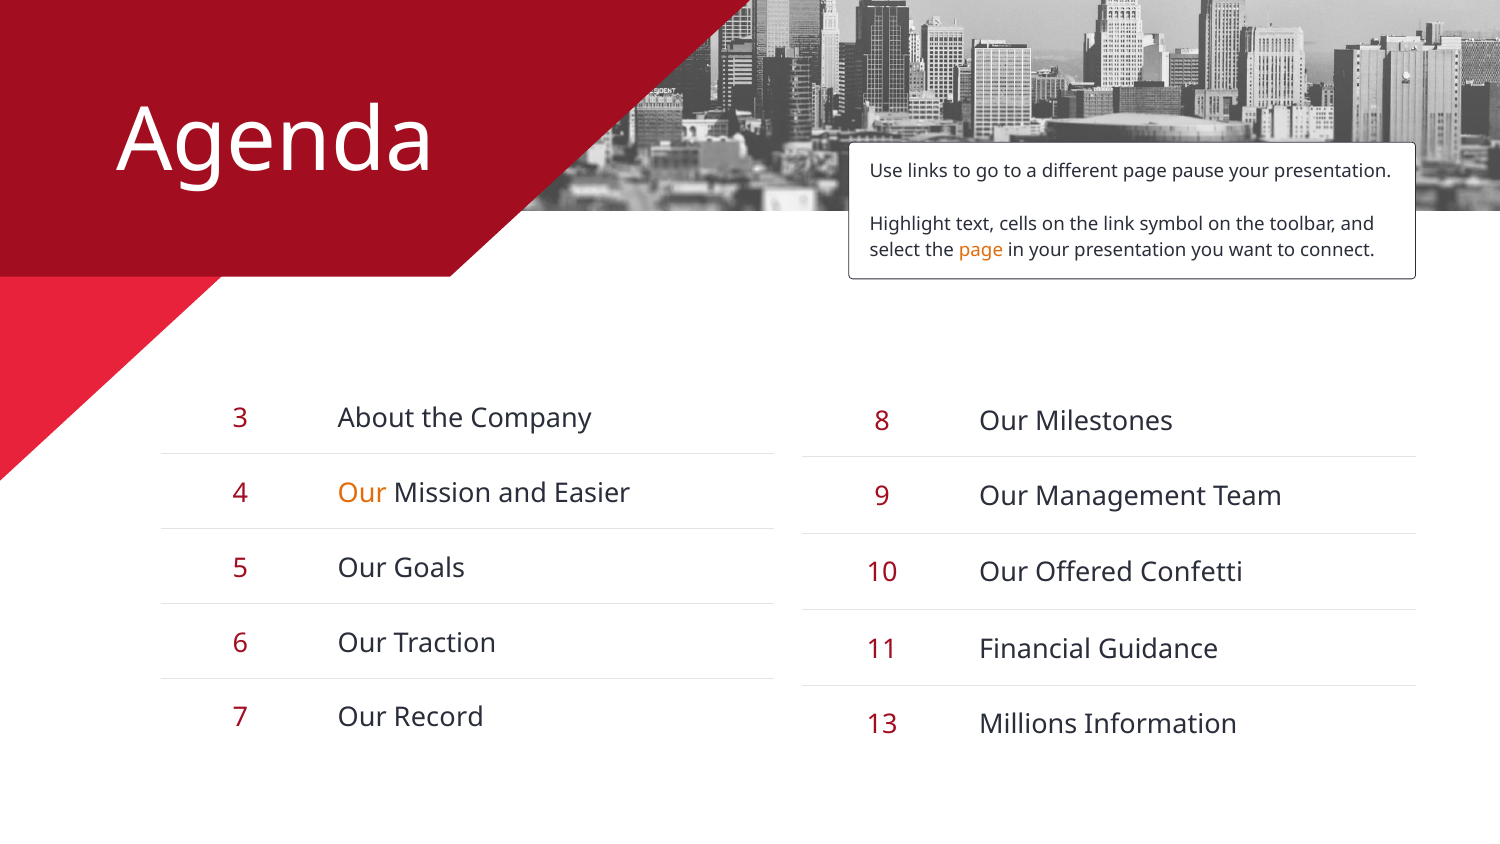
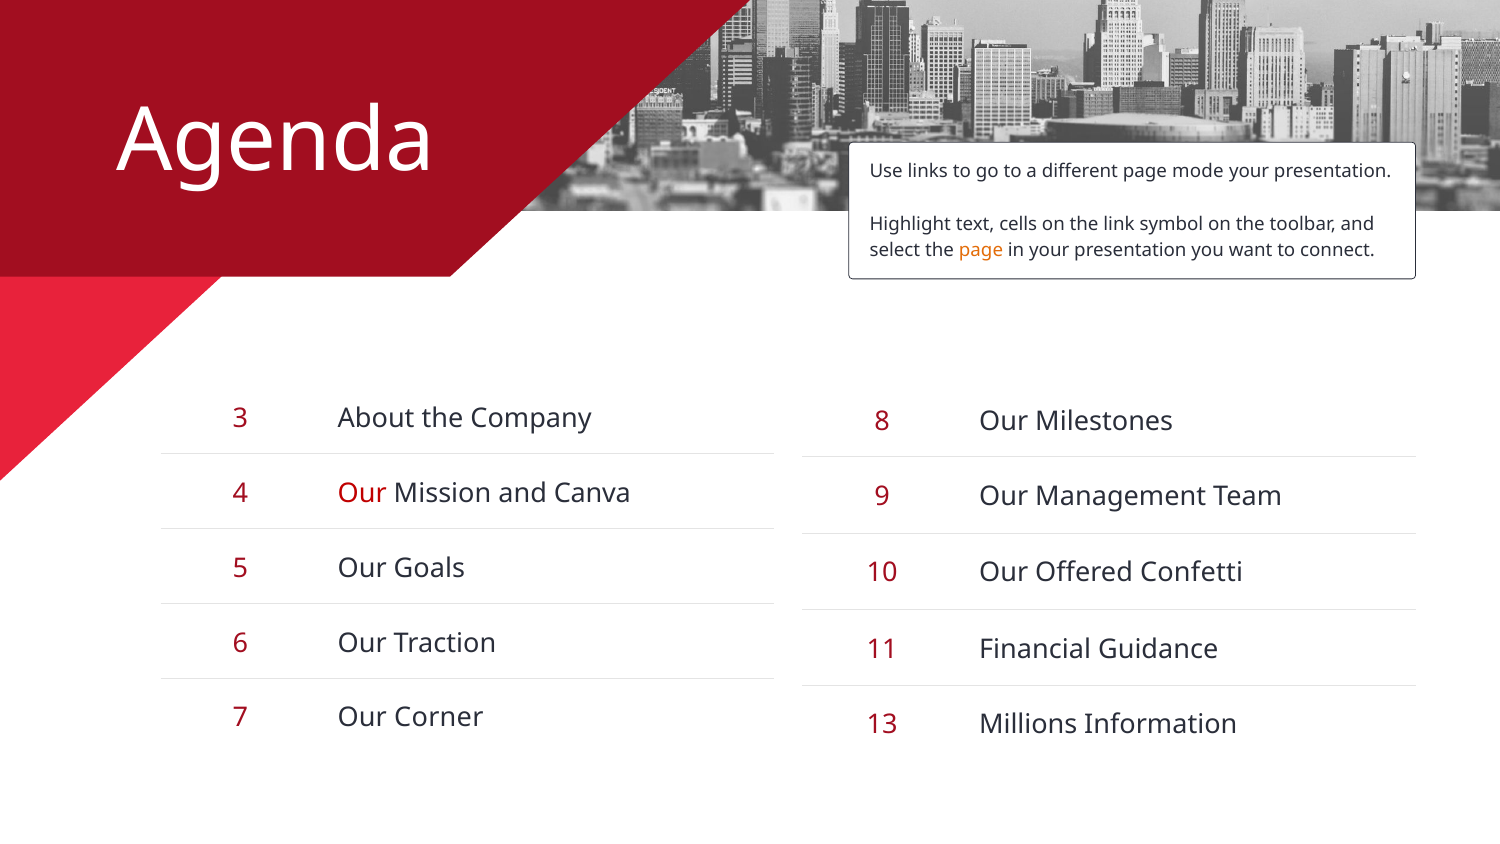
pause: pause -> mode (1198, 172)
Our colour: orange -> red (362, 493)
Easier: Easier -> Canva (592, 493)
Record: Record -> Corner (439, 718)
